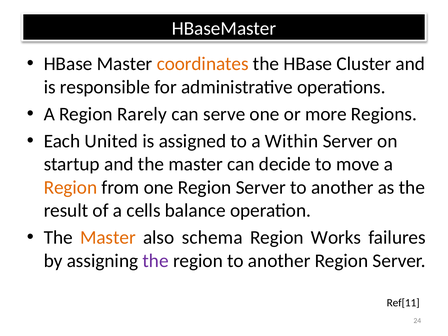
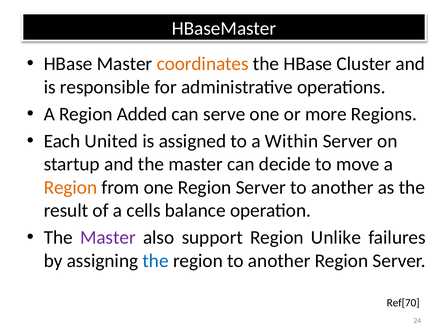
Rarely: Rarely -> Added (142, 114)
Master colour: orange -> purple (108, 238)
schema: schema -> support (212, 238)
Works: Works -> Unlike (336, 238)
the colour: purple -> blue (156, 261)
Ref[11: Ref[11 -> Ref[70 (403, 303)
